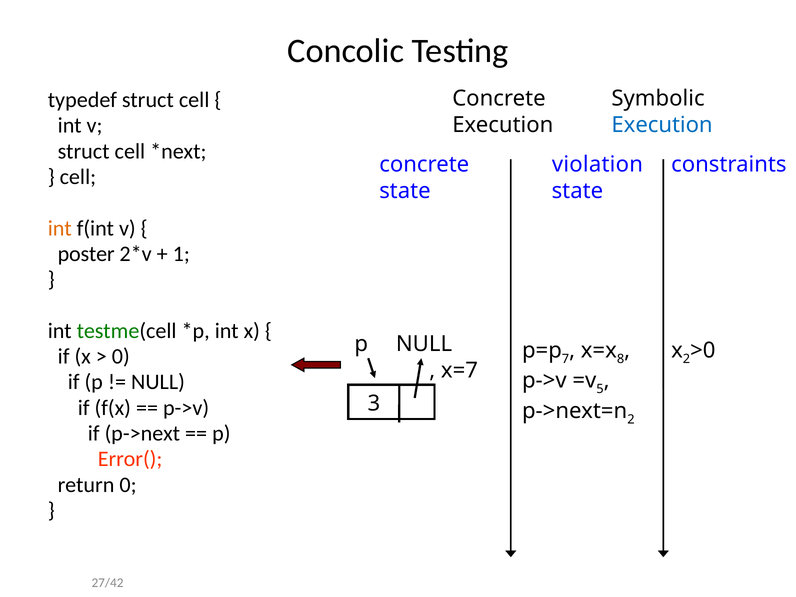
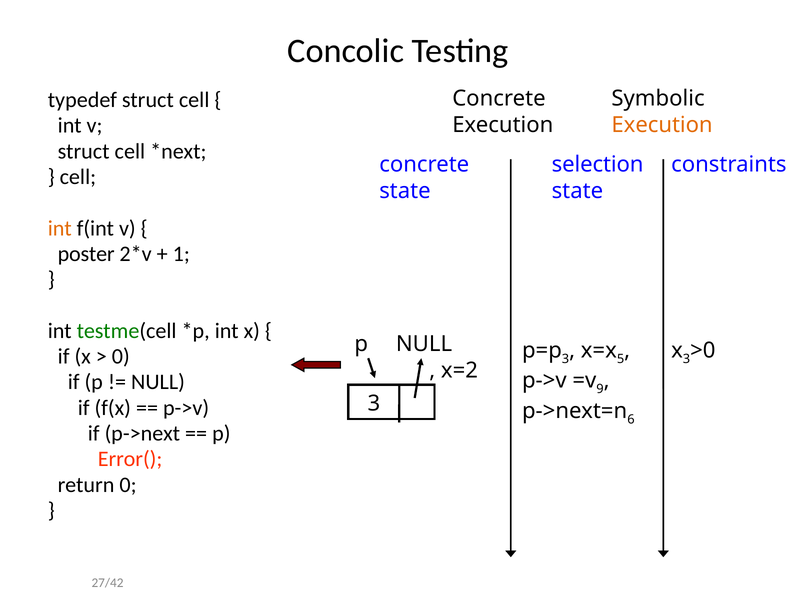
Execution colour: blue -> orange (662, 125)
violation: violation -> selection (598, 165)
7: 7 -> 3 (566, 359)
8: 8 -> 5 (621, 359)
x 2: 2 -> 3 (687, 359)
x=7: x=7 -> x=2 (459, 370)
5: 5 -> 9 (600, 389)
2: 2 -> 6 (631, 419)
